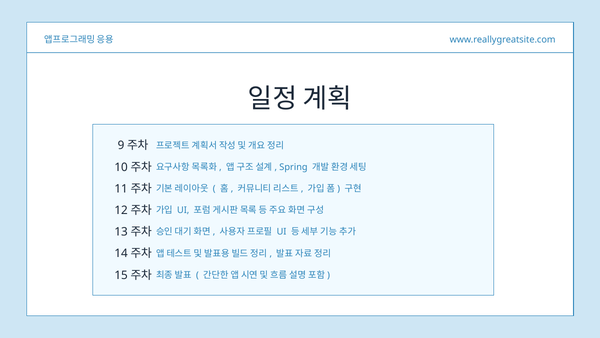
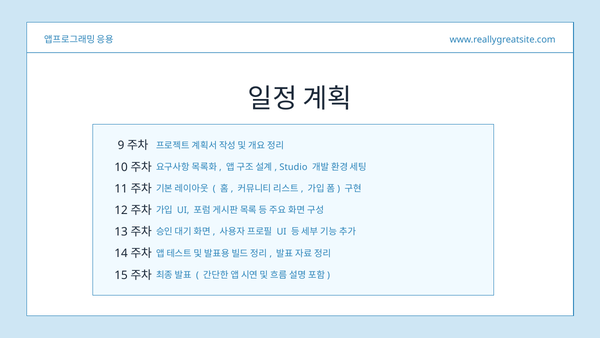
Spring: Spring -> Studio (293, 167)
